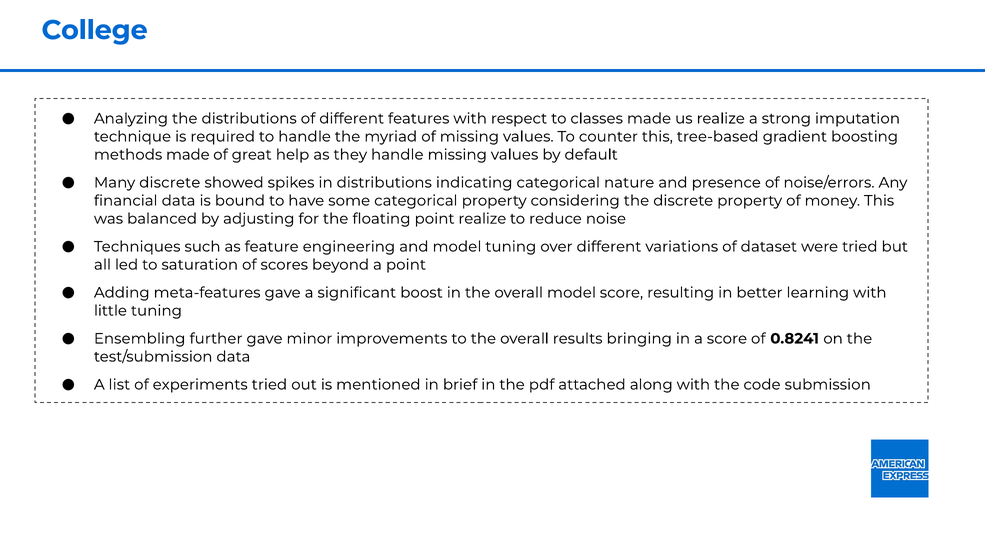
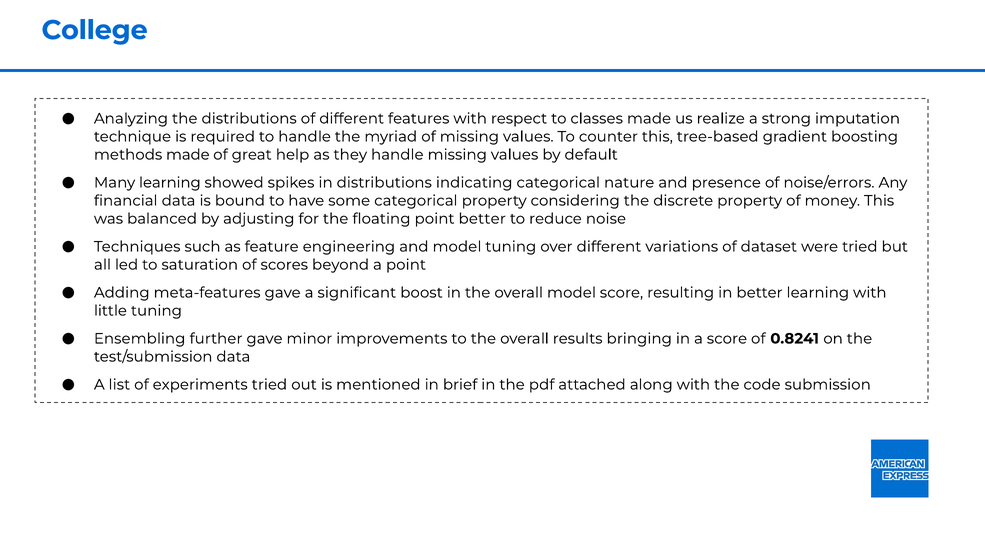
Many discrete: discrete -> learning (170, 183)
point realize: realize -> better (482, 219)
